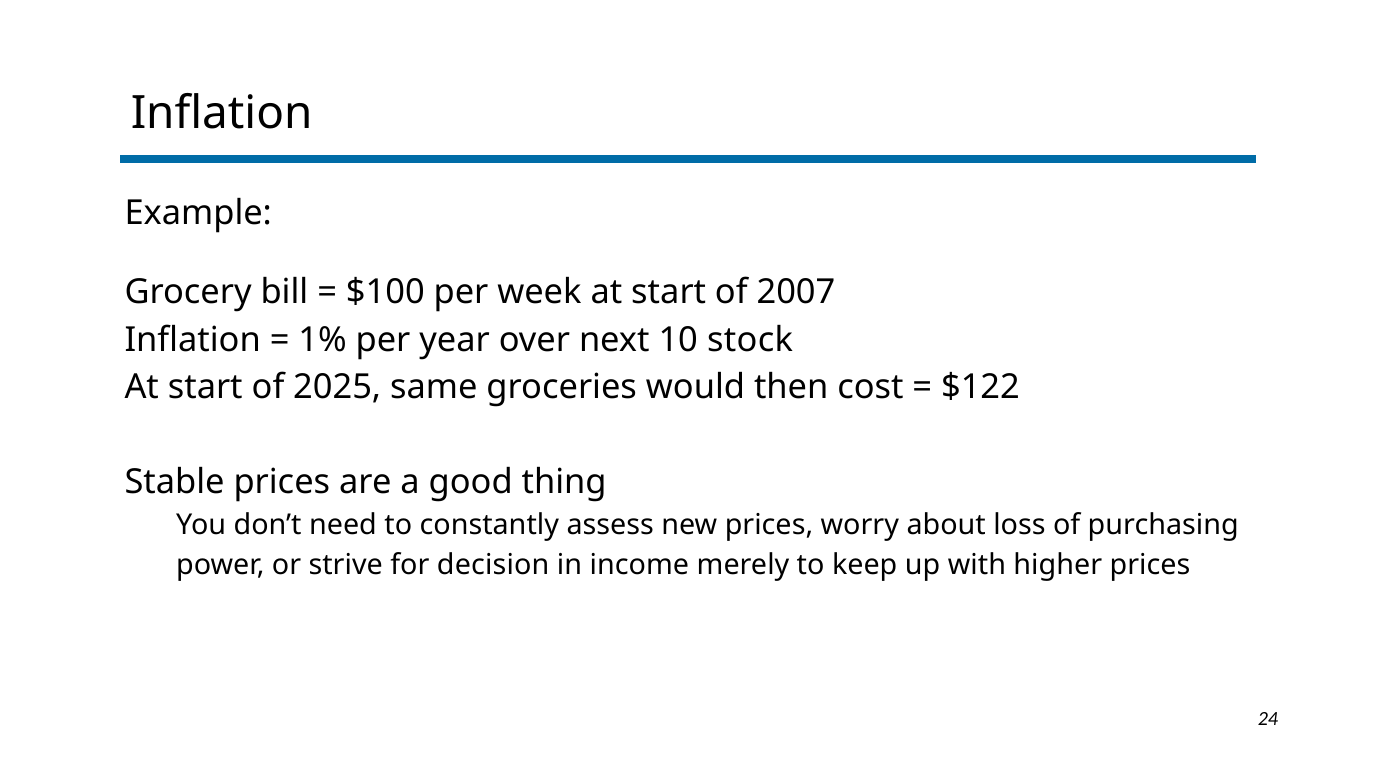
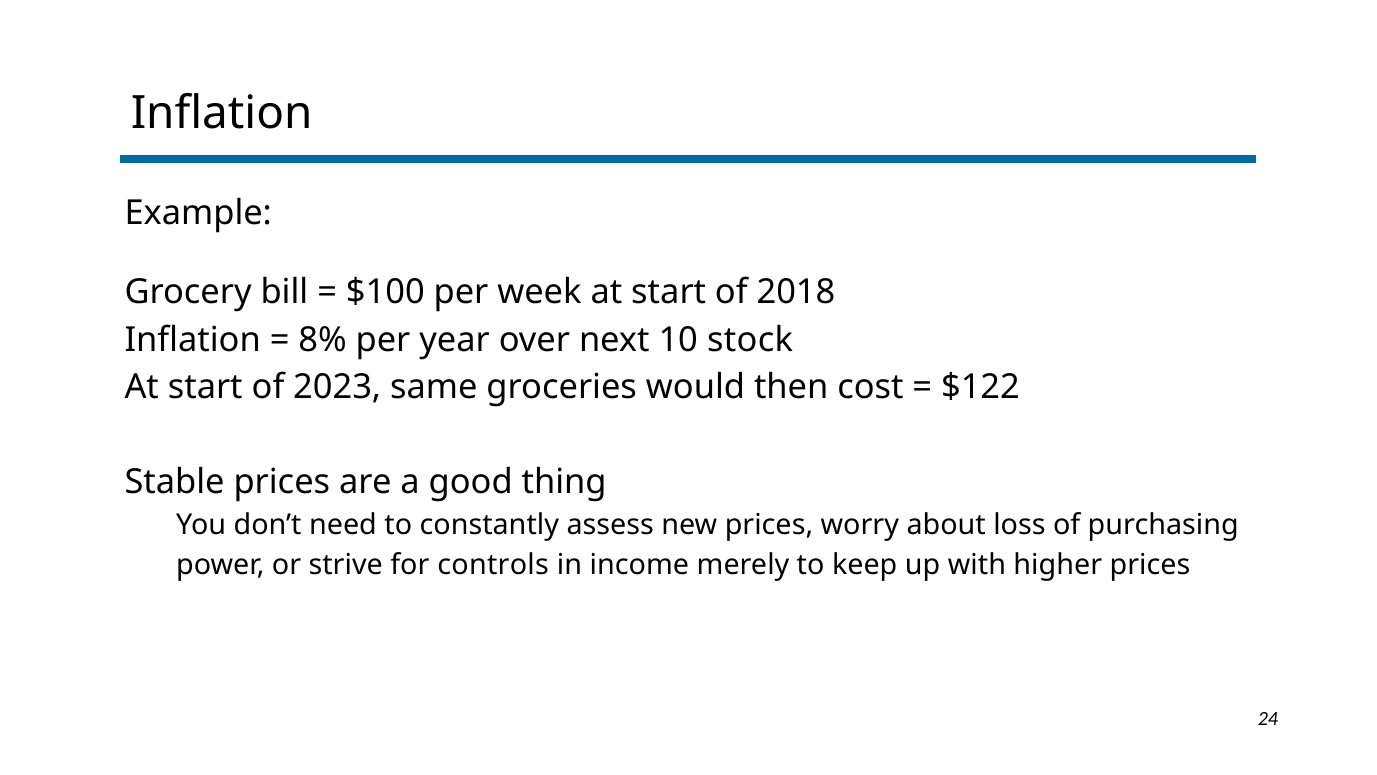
2007: 2007 -> 2018 (796, 292)
1%: 1% -> 8% (323, 340)
2025: 2025 -> 2023 (337, 387)
decision: decision -> controls (493, 564)
